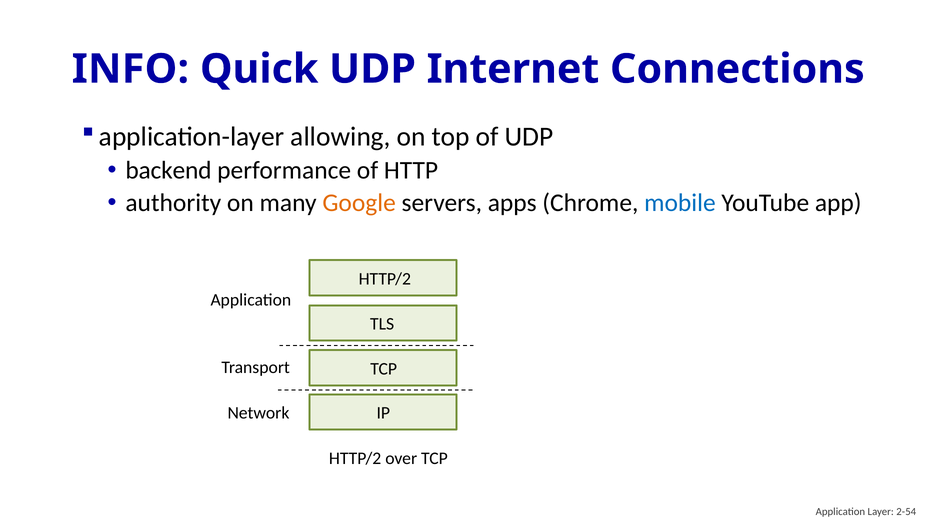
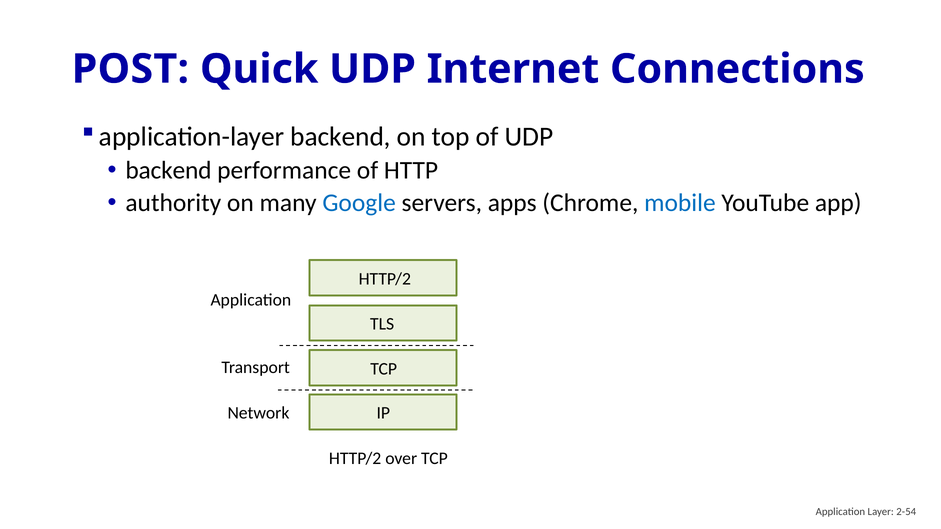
INFO: INFO -> POST (130, 69)
application-layer allowing: allowing -> backend (341, 137)
Google colour: orange -> blue (359, 203)
